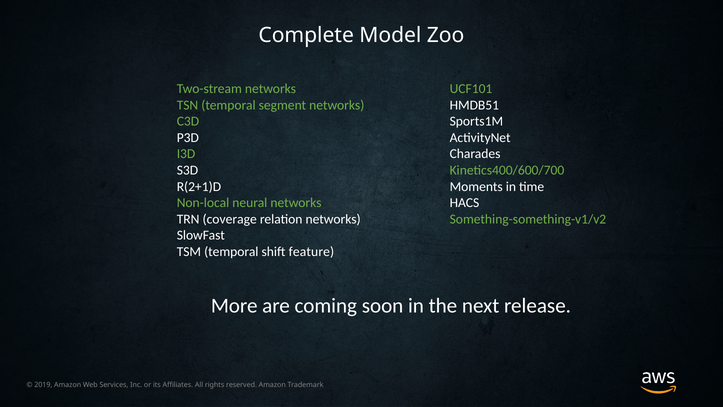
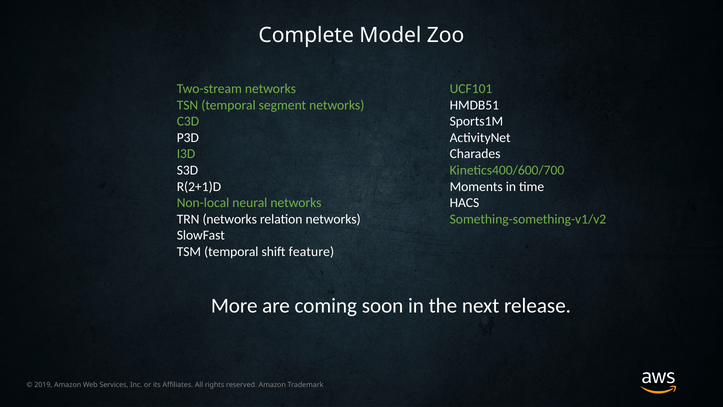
TRN coverage: coverage -> networks (230, 219)
